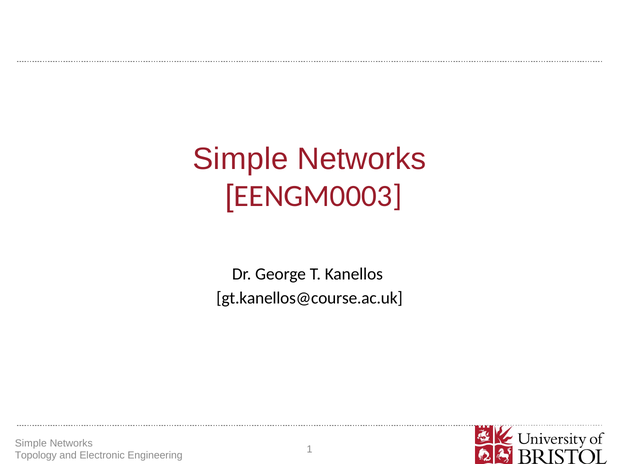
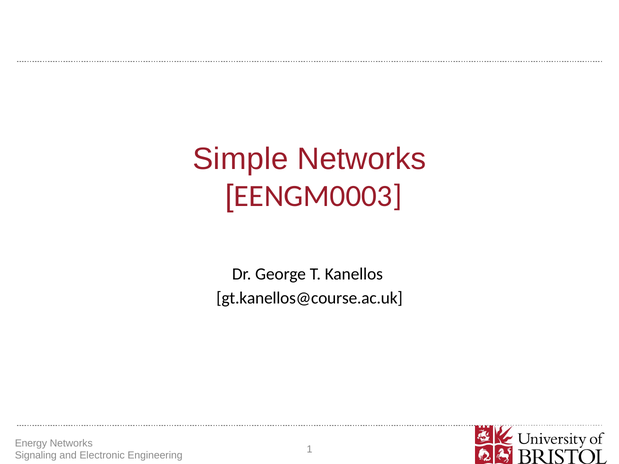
Simple: Simple -> Energy (31, 443)
Topology: Topology -> Signaling (36, 456)
